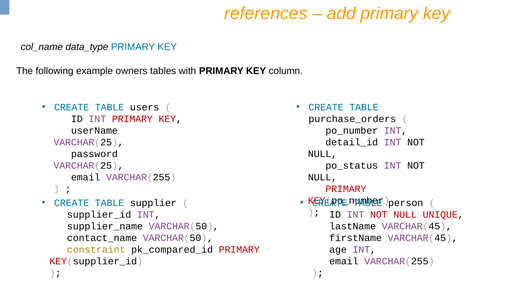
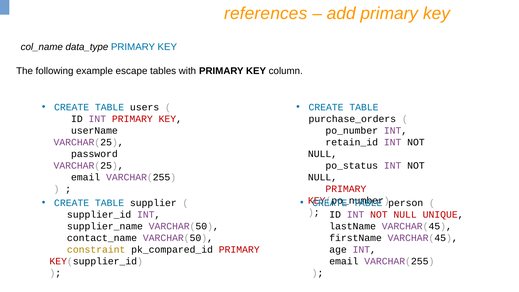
owners: owners -> escape (132, 71)
detail_id: detail_id -> retain_id (352, 142)
